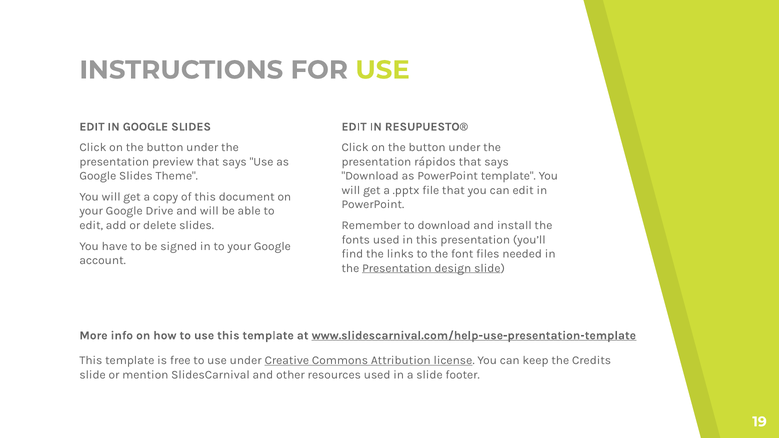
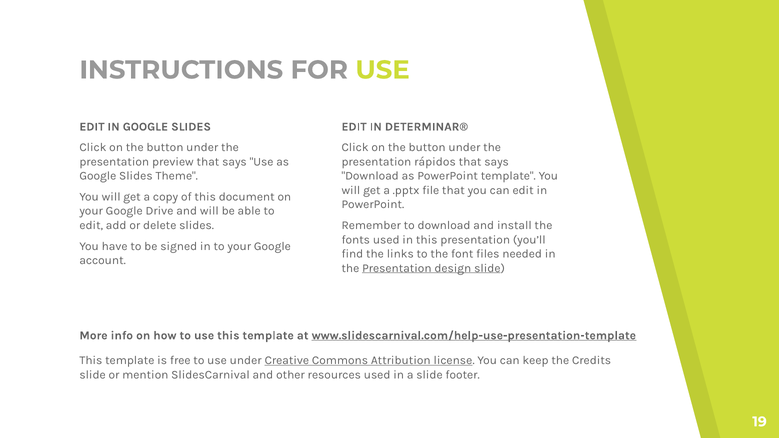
RESUPUESTO®: RESUPUESTO® -> DETERMINAR® (426, 127)
